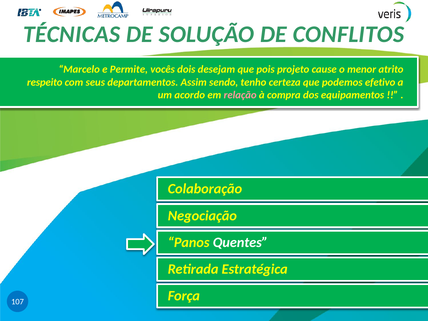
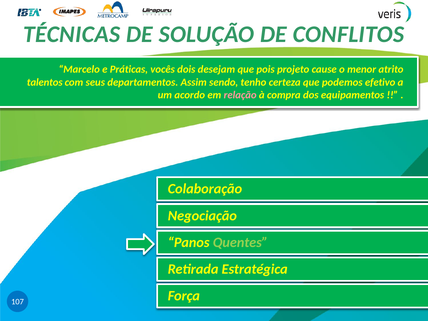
Permite: Permite -> Práticas (129, 69)
respeito: respeito -> talentos (45, 82)
Quentes colour: white -> light green (240, 242)
